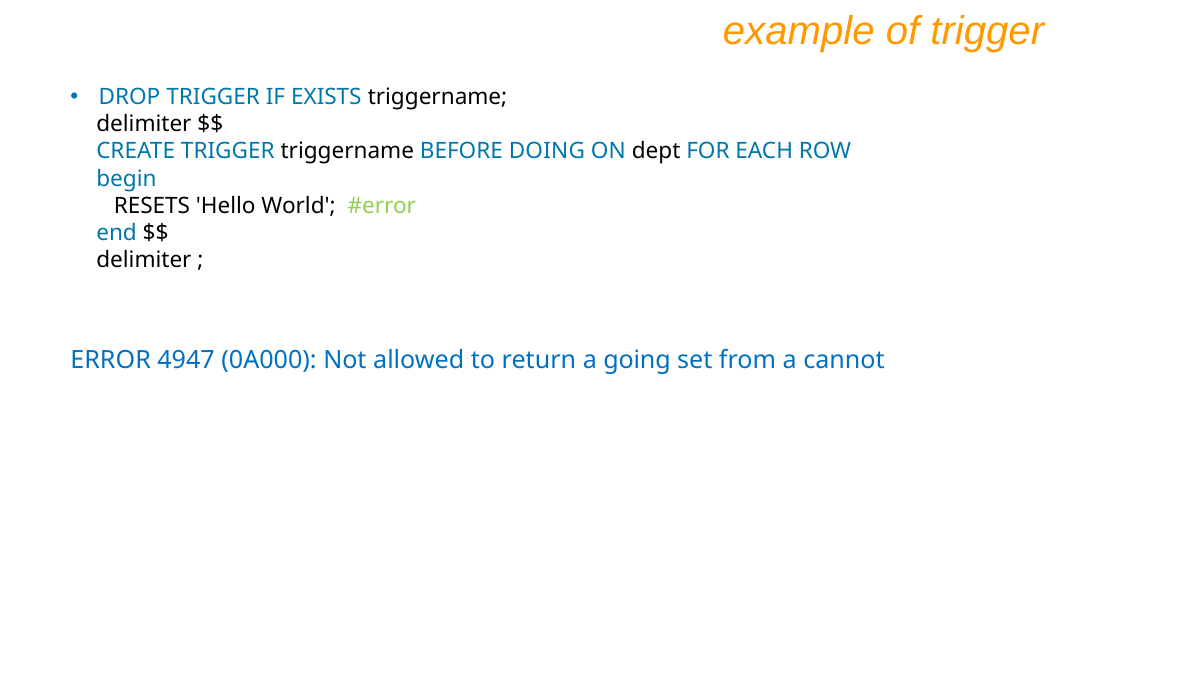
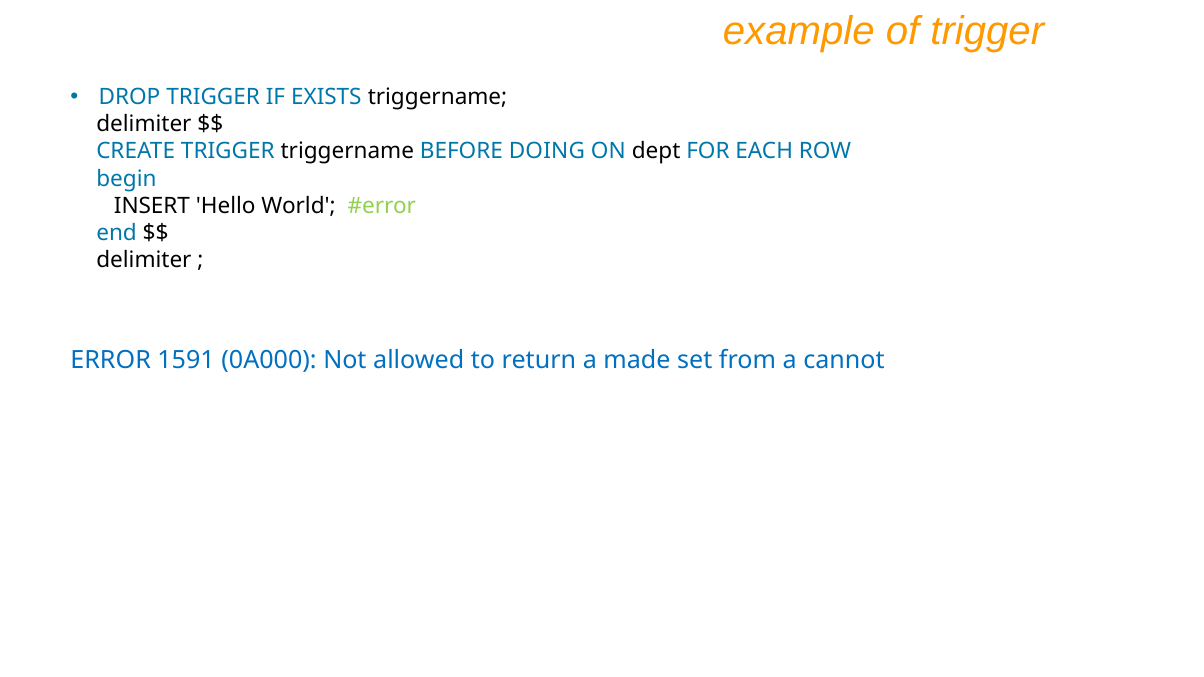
RESETS: RESETS -> INSERT (152, 206)
4947: 4947 -> 1591 (186, 360)
going: going -> made (637, 360)
